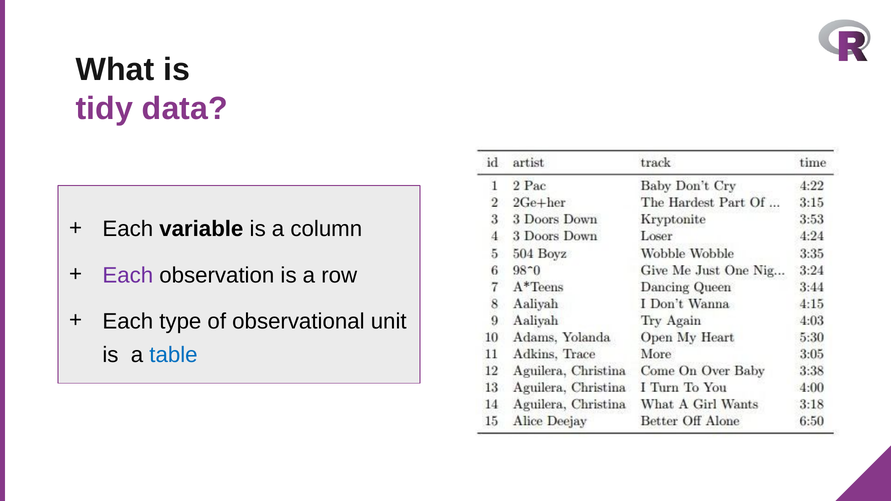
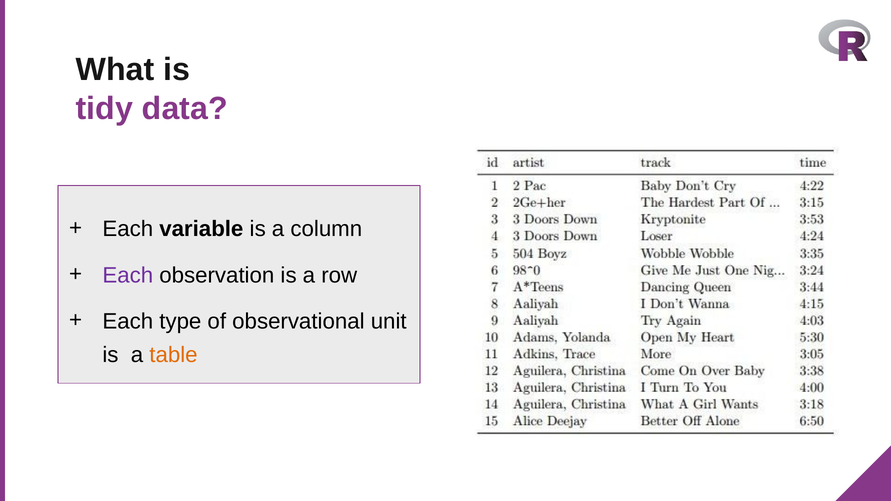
table colour: blue -> orange (173, 355)
